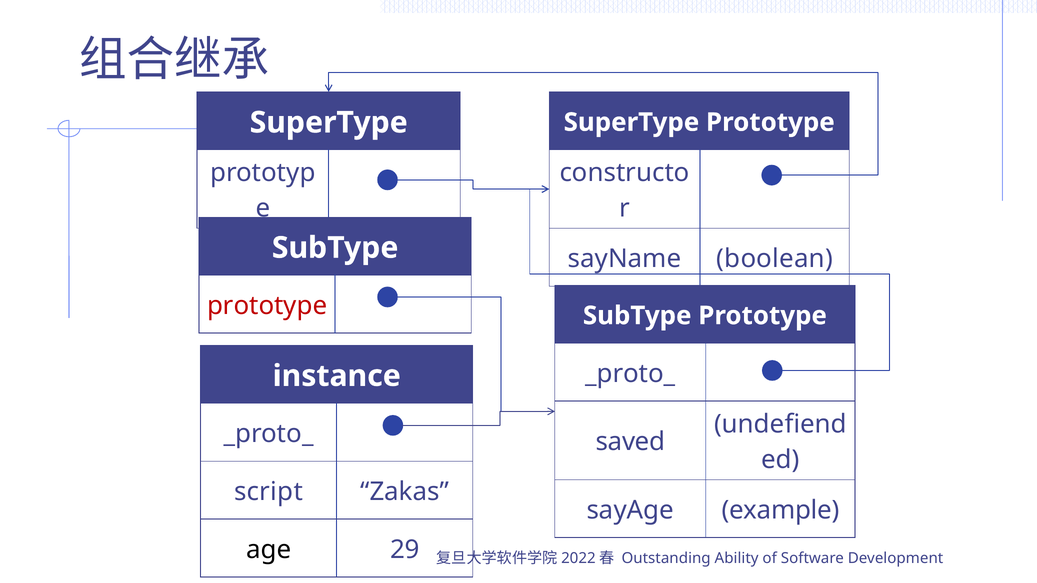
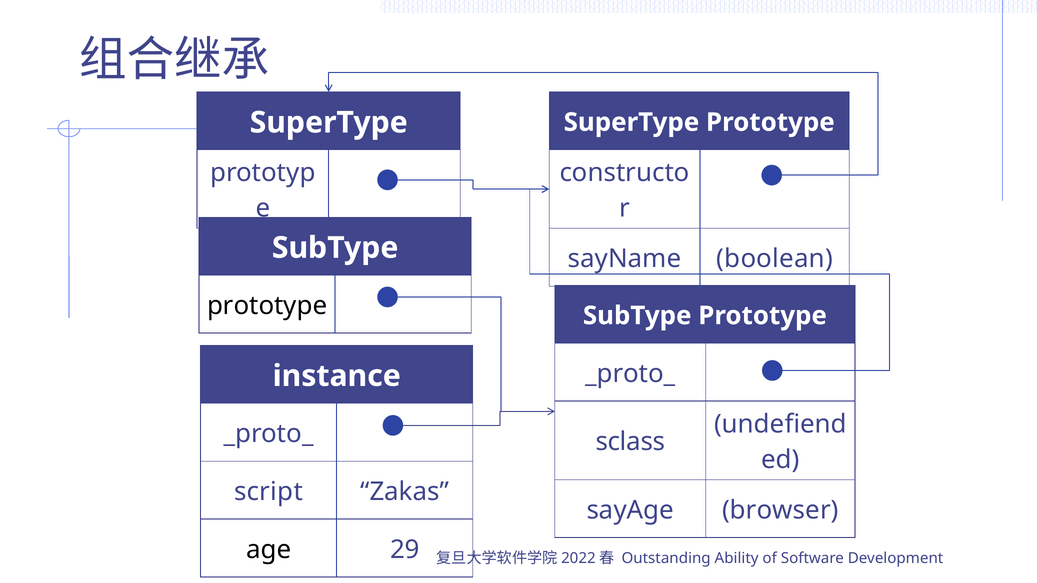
prototype colour: red -> black (267, 306)
saved: saved -> sclass (630, 442)
example: example -> browser (780, 510)
